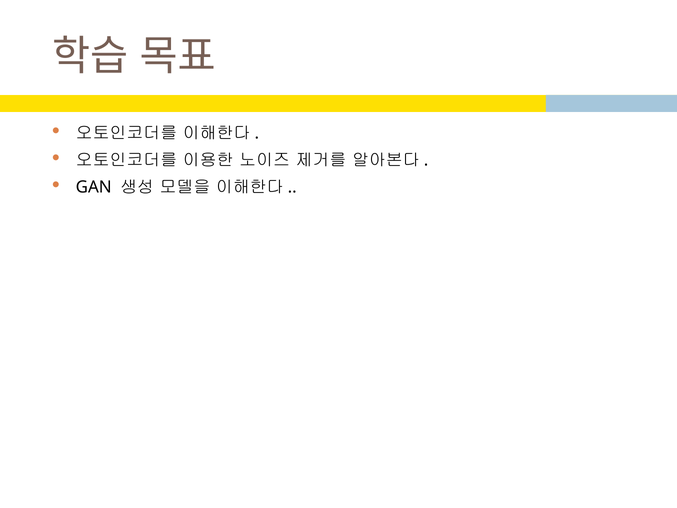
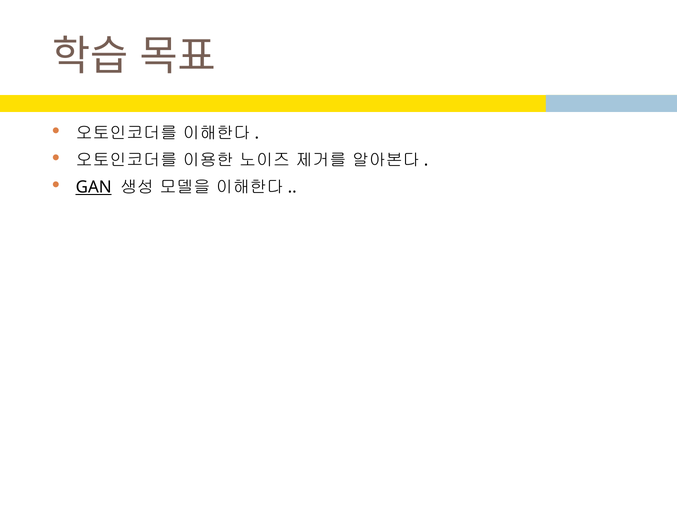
GAN underline: none -> present (94, 187)
